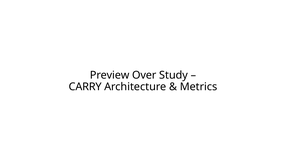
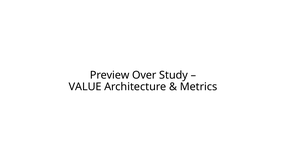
CARRY: CARRY -> VALUE (85, 87)
